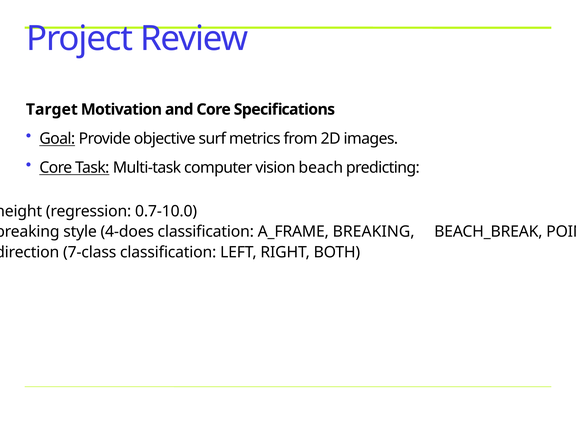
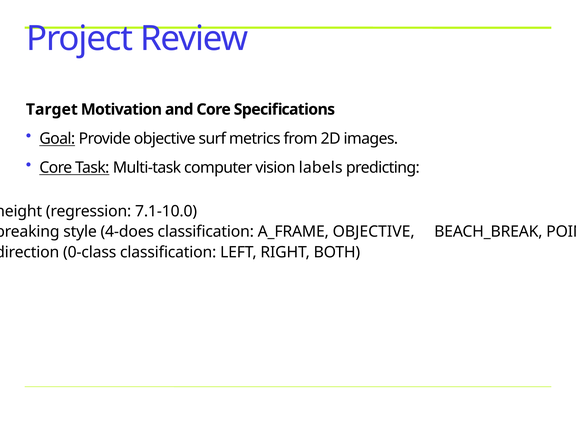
beach: beach -> labels (321, 168)
0.7-10.0: 0.7-10.0 -> 7.1-10.0 (166, 211)
A_FRAME BREAKING: BREAKING -> OBJECTIVE (374, 232)
7-class: 7-class -> 0-class (90, 252)
